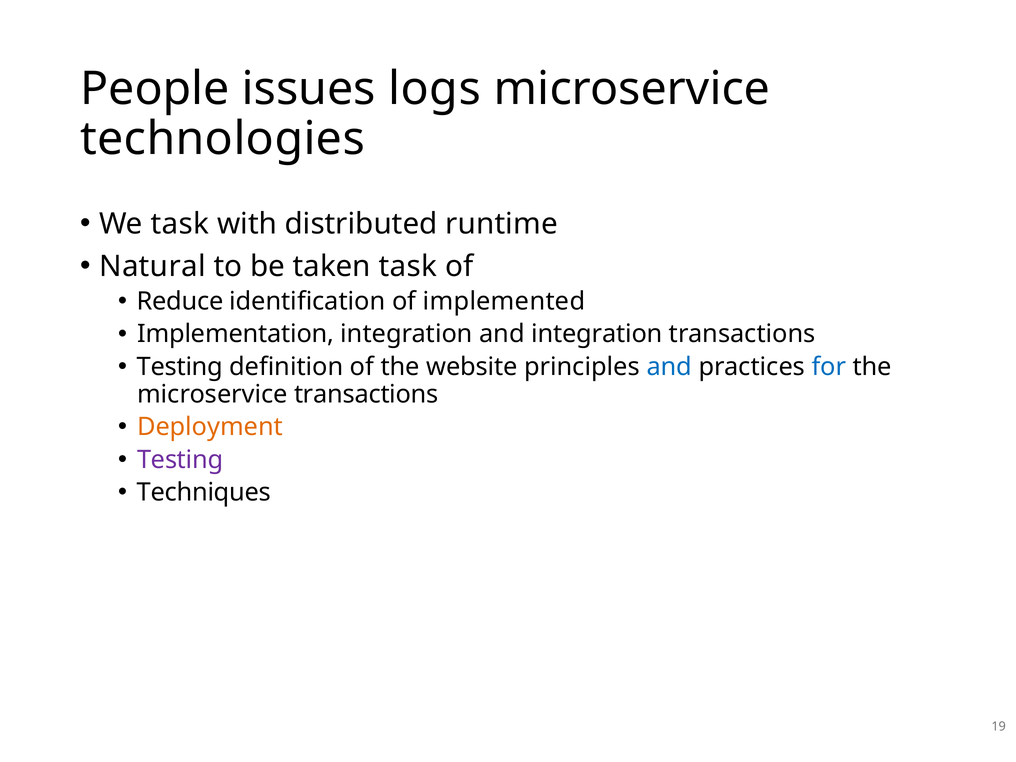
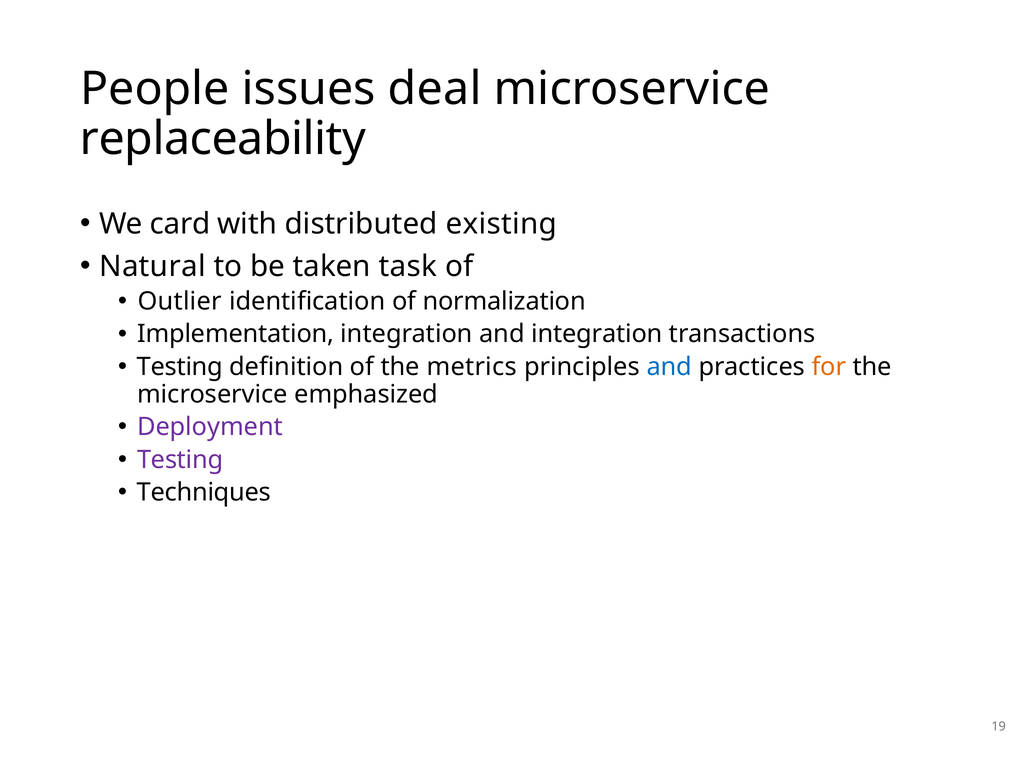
logs: logs -> deal (435, 89)
technologies: technologies -> replaceability (223, 139)
We task: task -> card (180, 224)
runtime: runtime -> existing (501, 224)
Reduce: Reduce -> Outlier (180, 301)
implemented: implemented -> normalization (504, 301)
website: website -> metrics (472, 367)
for colour: blue -> orange (829, 367)
microservice transactions: transactions -> emphasized (366, 394)
Deployment colour: orange -> purple (210, 427)
